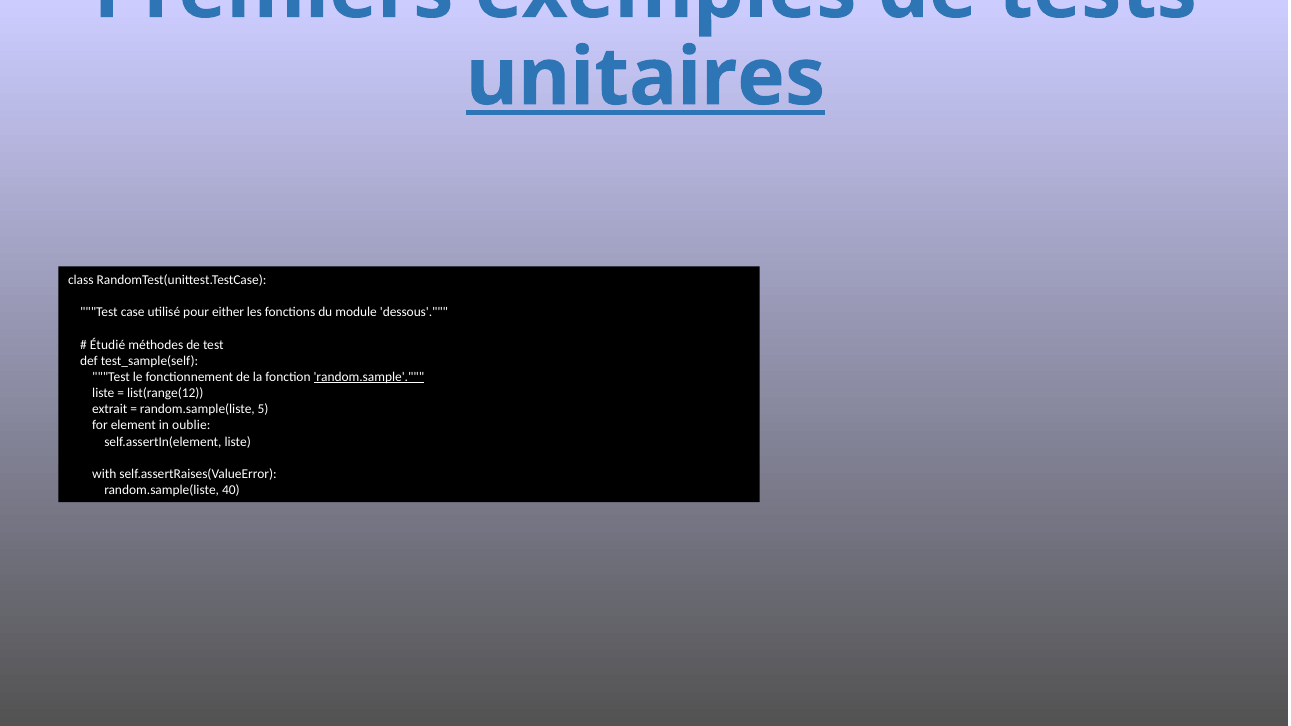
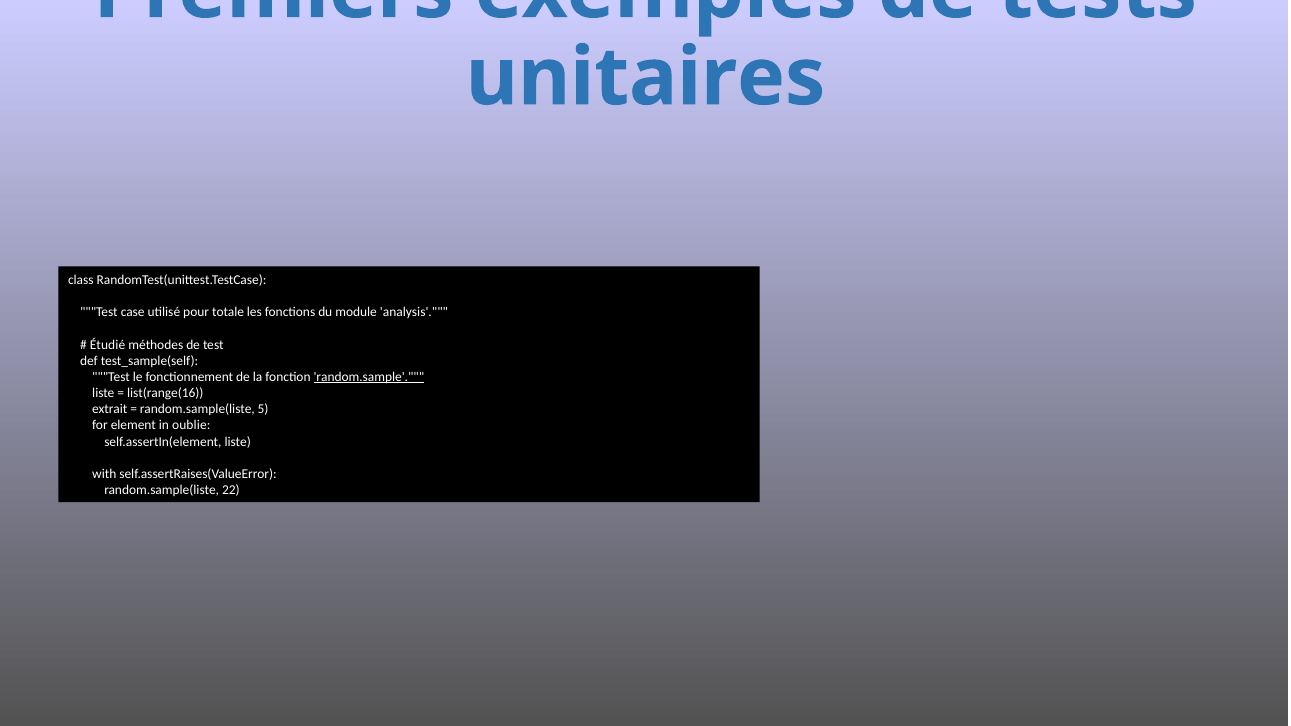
unitaires underline: present -> none (646, 78)
either: either -> totale (228, 312)
dessous: dessous -> analysis (414, 312)
list(range(12: list(range(12 -> list(range(16 (165, 393)
40: 40 -> 22 (231, 490)
